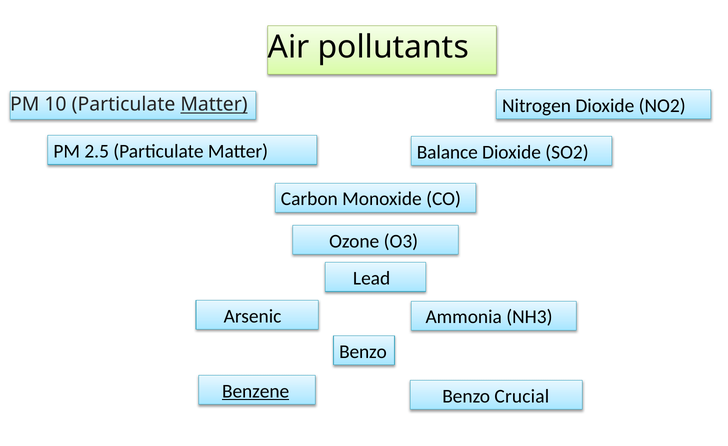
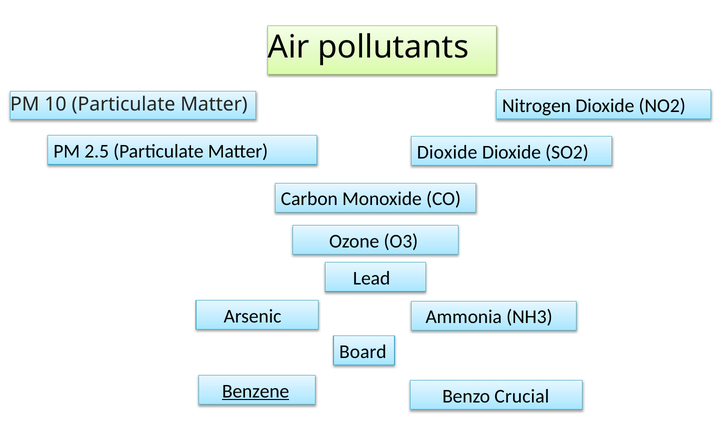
Matter underline: present -> none (214, 104)
Balance: Balance -> Dioxide (447, 152)
Benzo: Benzo -> Board (363, 351)
